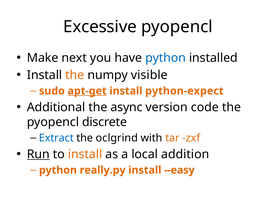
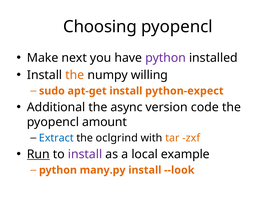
Excessive: Excessive -> Choosing (100, 27)
python colour: blue -> purple (166, 58)
visible: visible -> willing (149, 75)
apt-get underline: present -> none (87, 91)
discrete: discrete -> amount (104, 122)
install colour: orange -> purple (85, 154)
addition: addition -> example (185, 154)
really.py: really.py -> many.py (103, 170)
--easy: --easy -> --look (179, 170)
